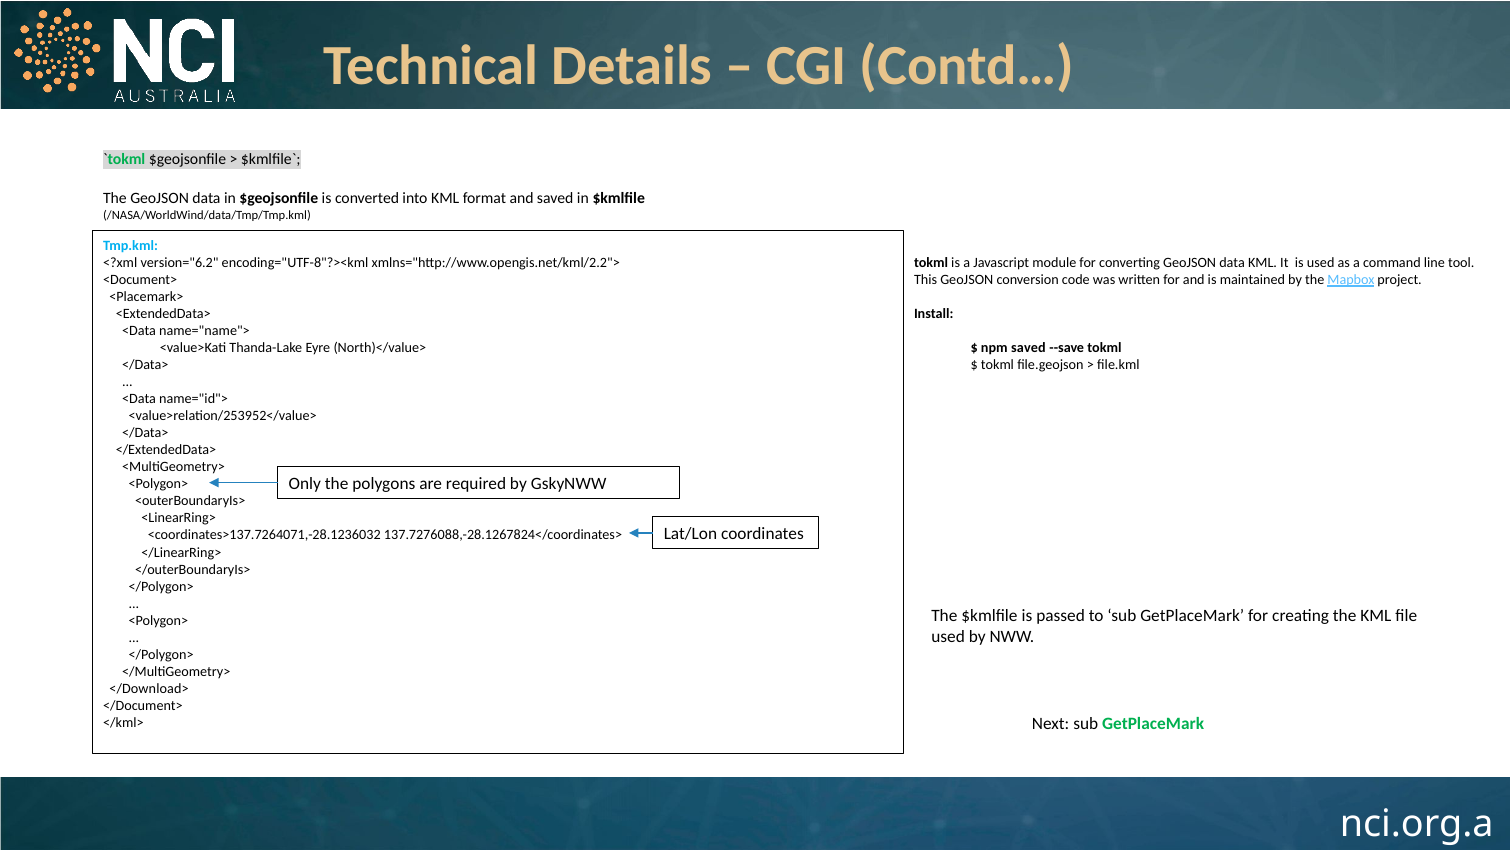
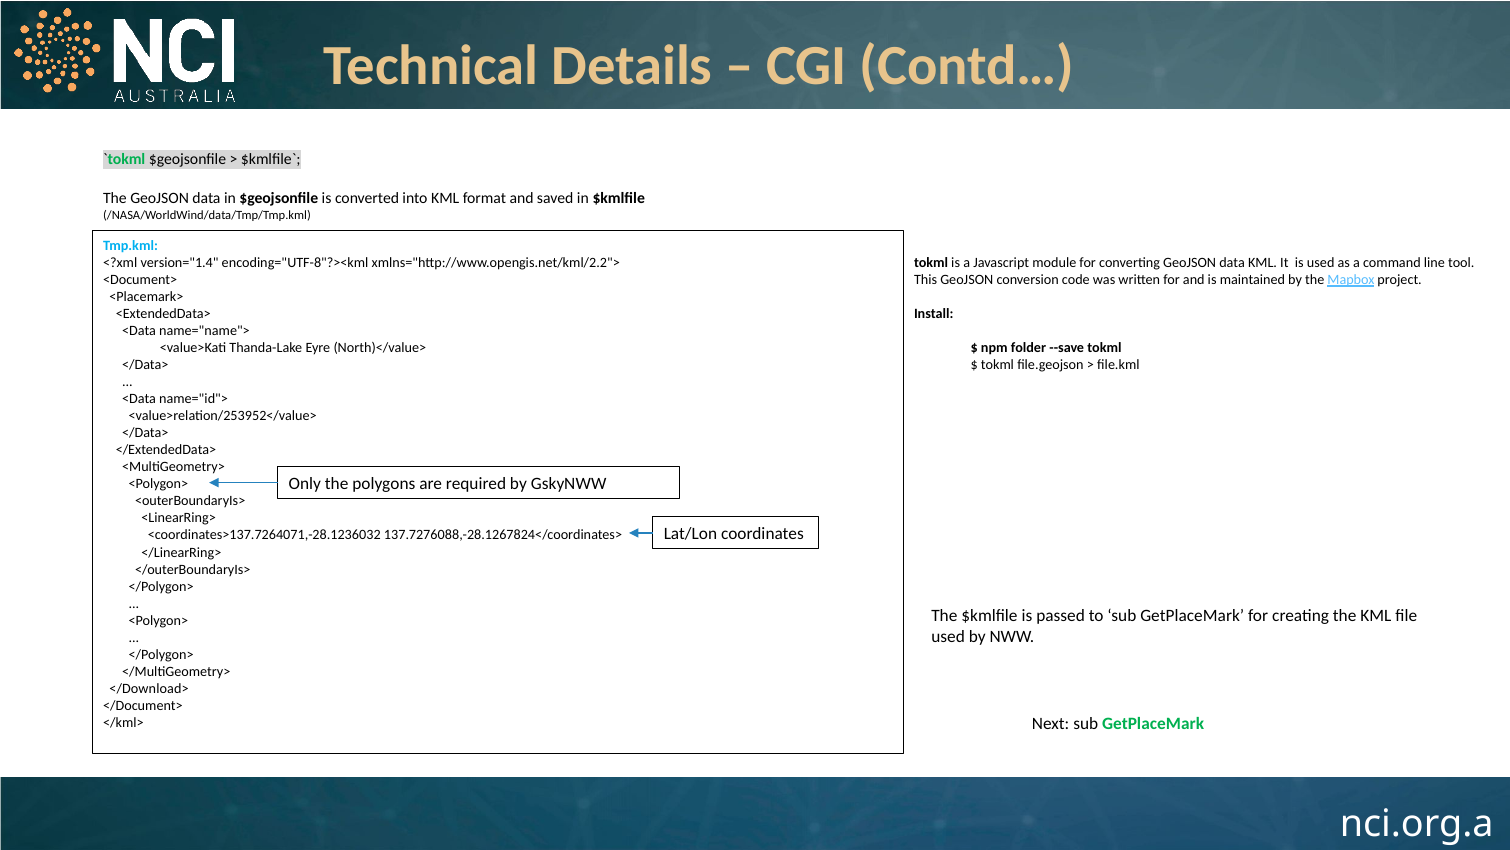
version="6.2: version="6.2 -> version="1.4 (180, 262)
npm saved: saved -> folder (1029, 348)
